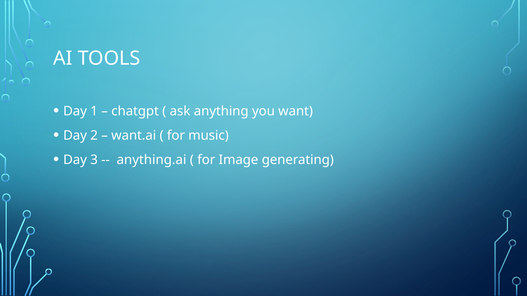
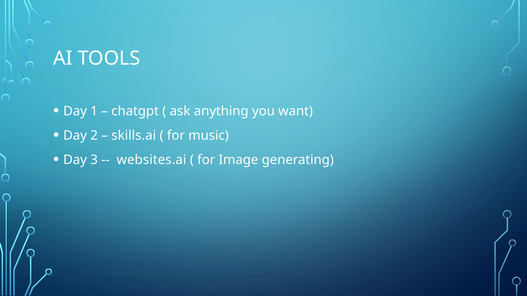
want.ai: want.ai -> skills.ai (134, 136)
anything.ai: anything.ai -> websites.ai (151, 160)
